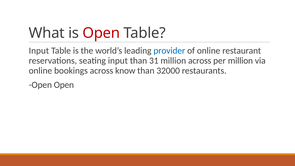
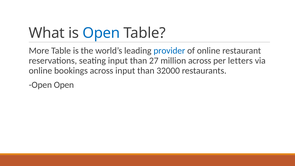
Open colour: red -> blue (101, 33)
Input: Input -> More (39, 51)
31: 31 -> 27 (154, 61)
per million: million -> letters (240, 61)
across know: know -> input (125, 71)
